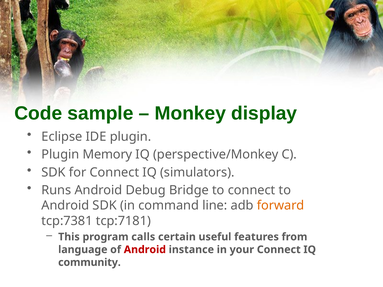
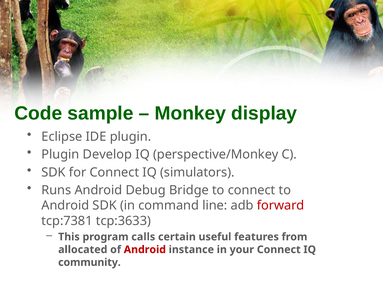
Memory: Memory -> Develop (107, 155)
forward colour: orange -> red (281, 206)
tcp:7181: tcp:7181 -> tcp:3633 (123, 221)
language: language -> allocated (83, 250)
